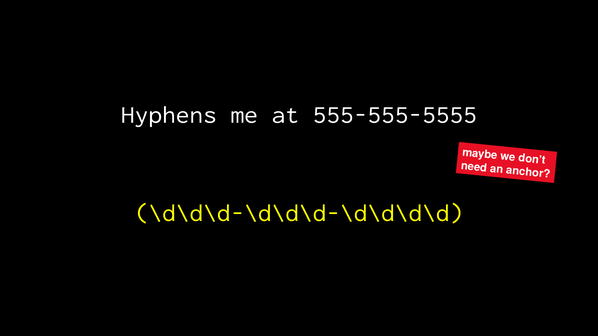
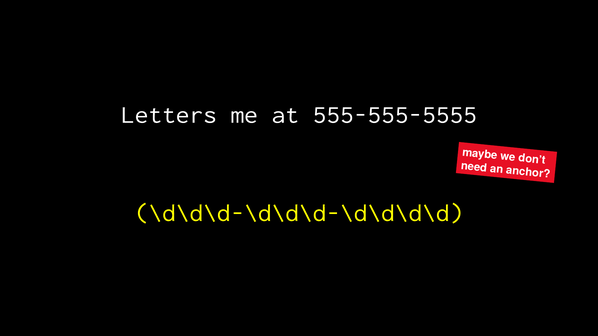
Hyphens: Hyphens -> Letters (169, 115)
